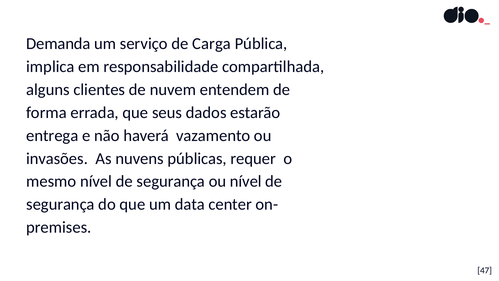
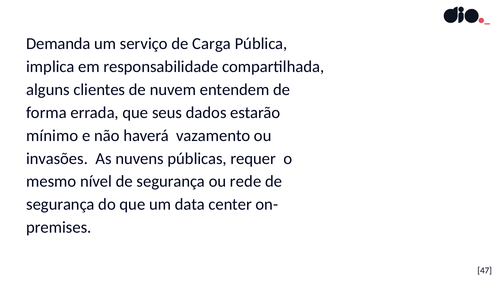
entrega: entrega -> mínimo (52, 135)
ou nível: nível -> rede (246, 181)
